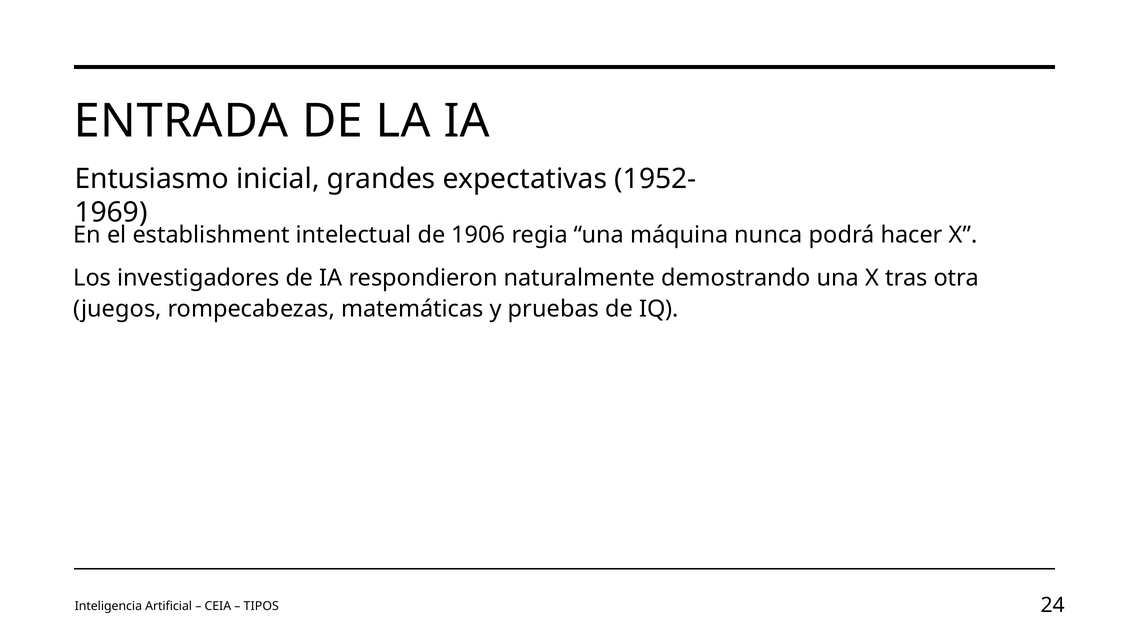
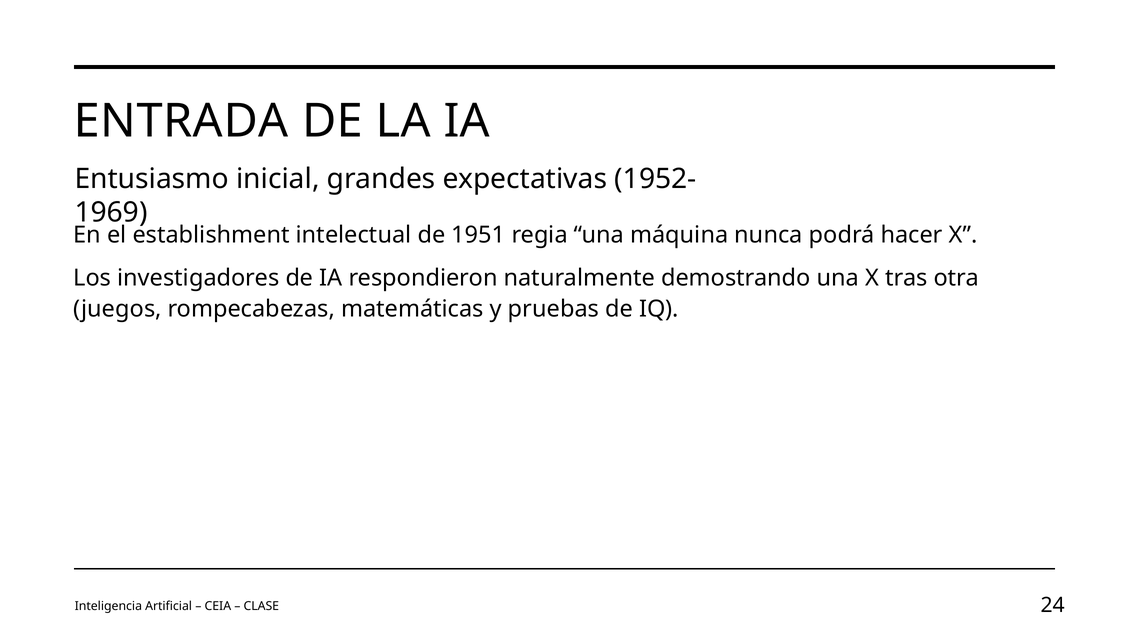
1906: 1906 -> 1951 (478, 235)
TIPOS: TIPOS -> CLASE (261, 606)
